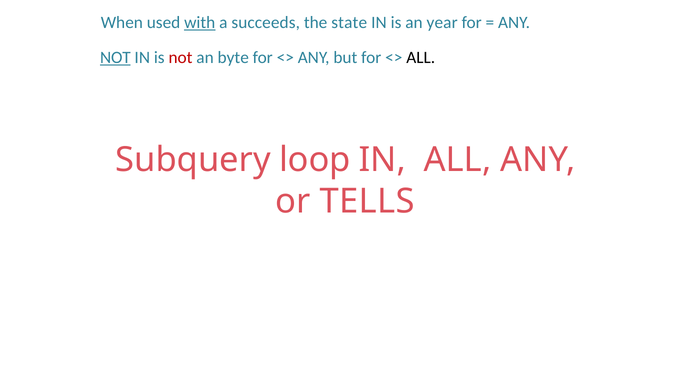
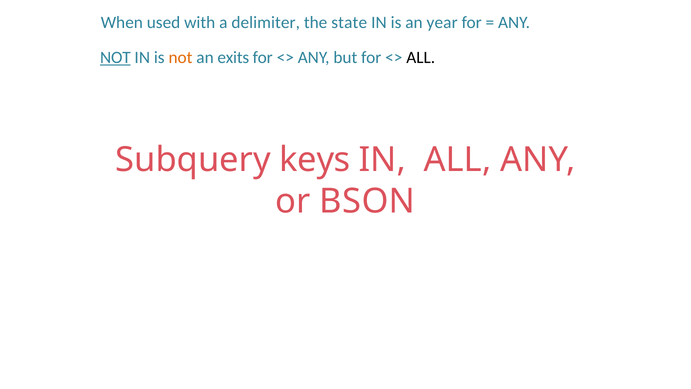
with underline: present -> none (200, 22)
succeeds: succeeds -> delimiter (266, 22)
not colour: red -> orange (180, 57)
byte: byte -> exits (233, 57)
loop: loop -> keys (315, 160)
TELLS: TELLS -> BSON (367, 201)
